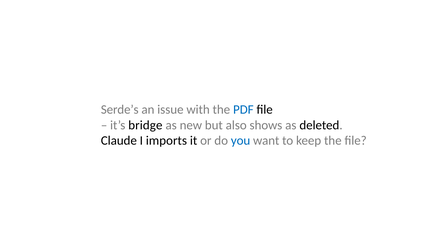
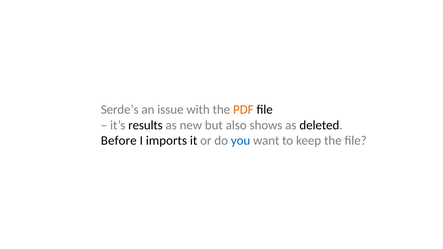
PDF colour: blue -> orange (243, 110)
bridge: bridge -> results (145, 125)
Claude: Claude -> Before (119, 141)
